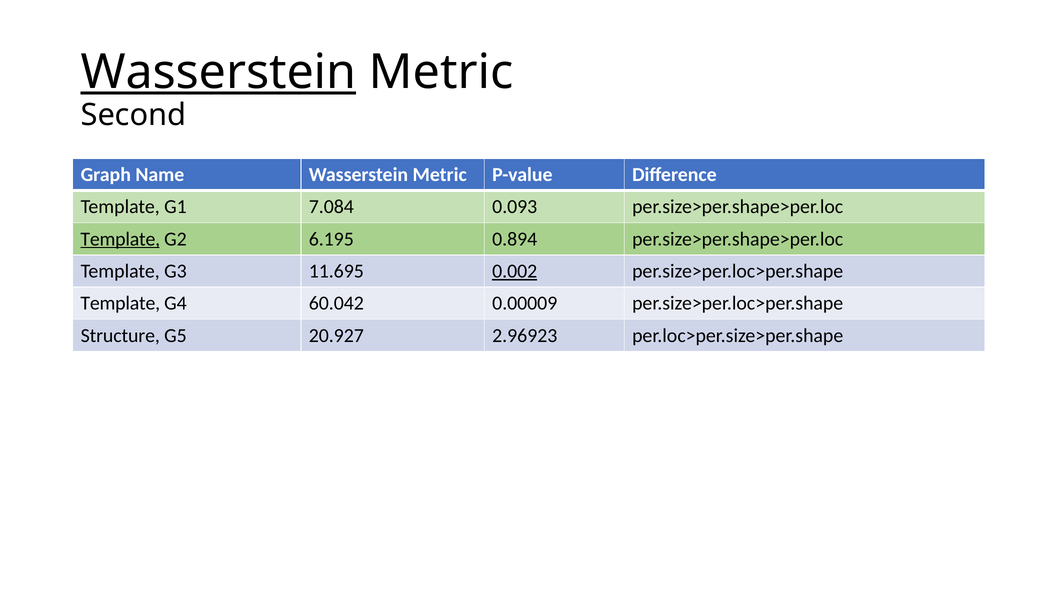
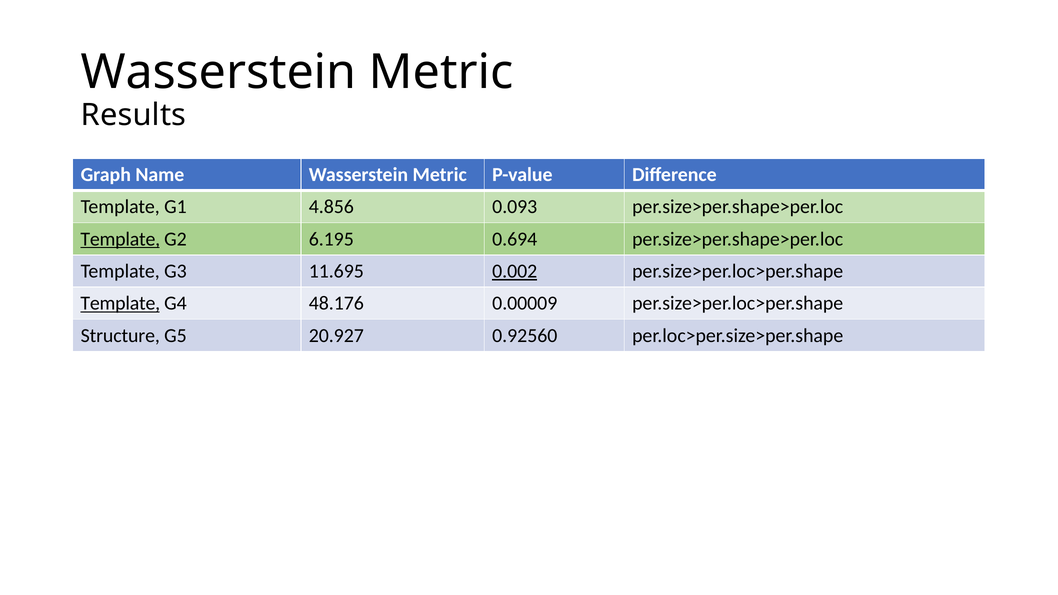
Wasserstein underline: present -> none (218, 72)
Second: Second -> Results (133, 115)
7.084: 7.084 -> 4.856 (331, 207)
0.894: 0.894 -> 0.694 (515, 239)
Template underline: none -> present (120, 303)
60.042: 60.042 -> 48.176 (336, 303)
2.96923: 2.96923 -> 0.92560 (525, 336)
